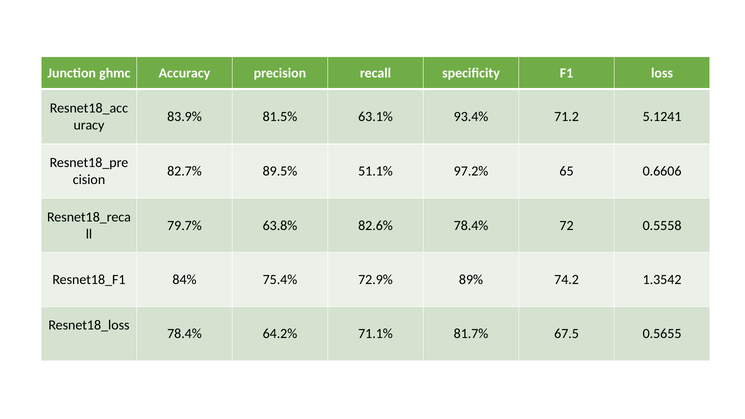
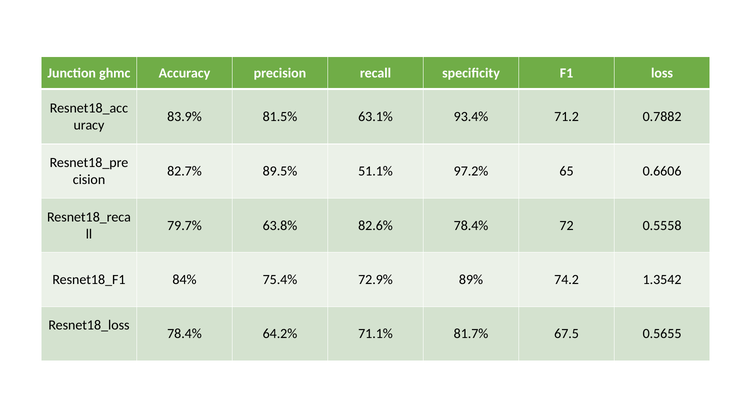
5.1241: 5.1241 -> 0.7882 (662, 117)
